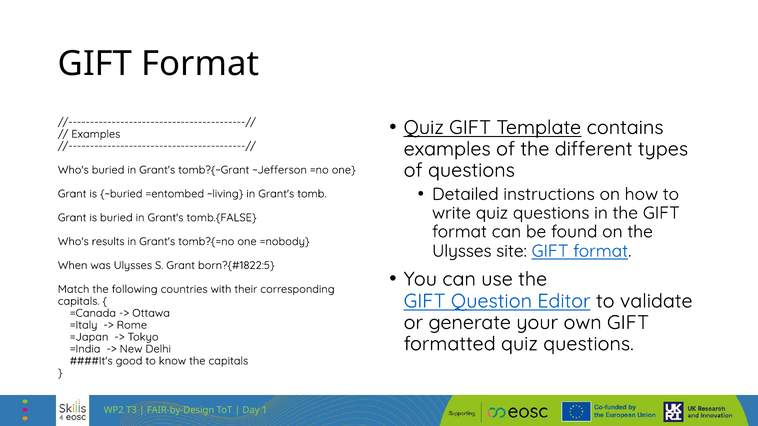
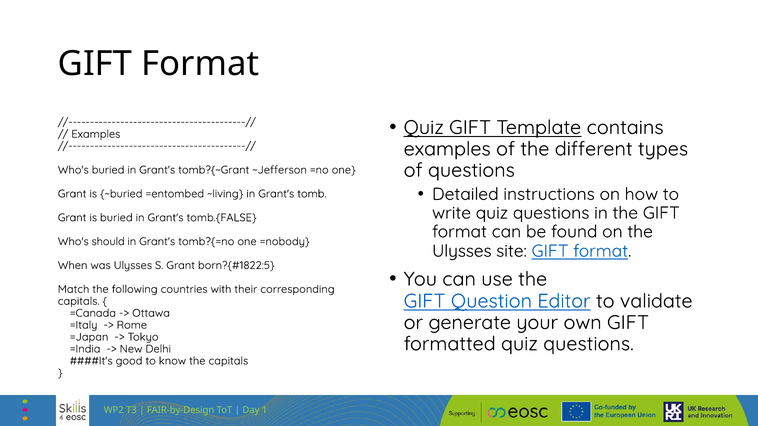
results: results -> should (108, 242)
